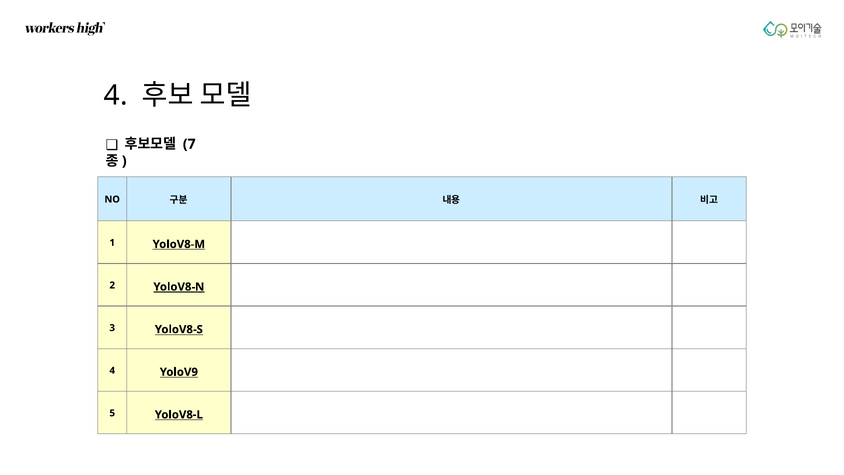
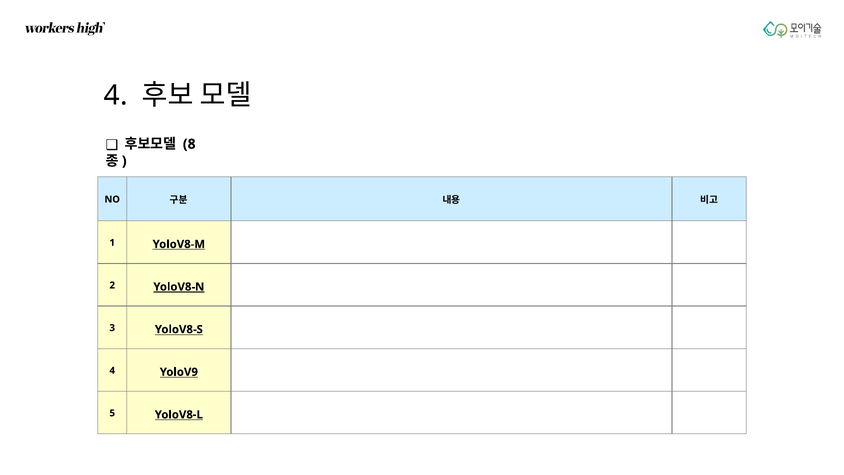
7: 7 -> 8 (189, 144)
